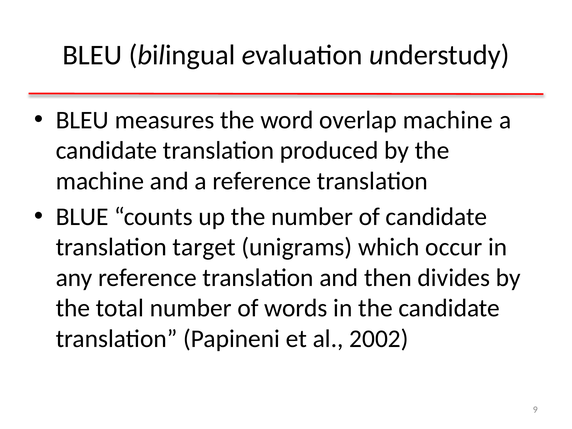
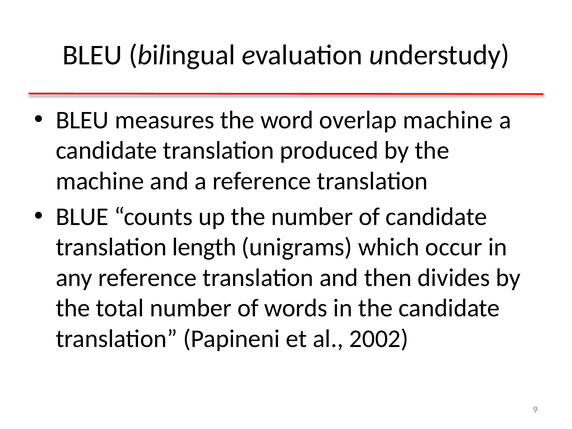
target: target -> length (204, 247)
